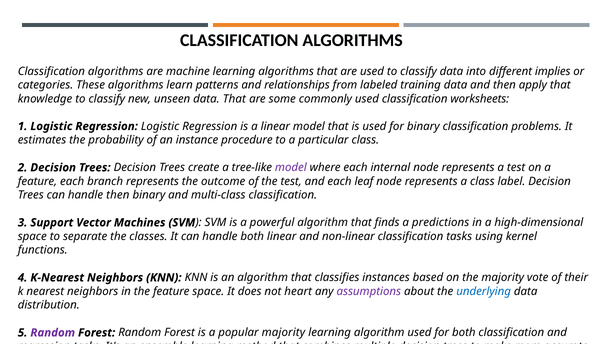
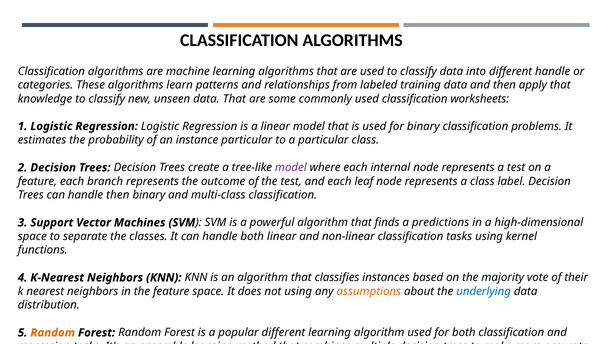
different implies: implies -> handle (553, 71)
instance procedure: procedure -> particular (247, 140)
not heart: heart -> using (298, 292)
assumptions colour: purple -> orange (369, 292)
Random colour: purple -> orange (53, 333)
popular majority: majority -> different (283, 333)
